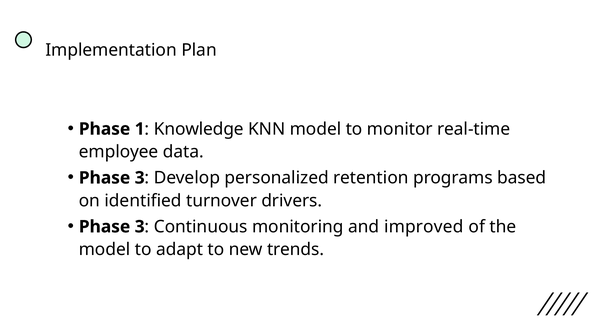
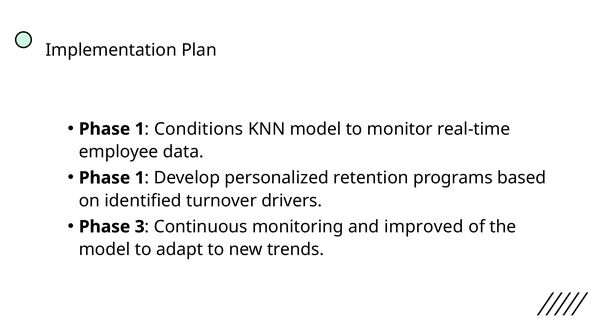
Knowledge: Knowledge -> Conditions (199, 129)
3: 3 -> 1 (140, 178)
